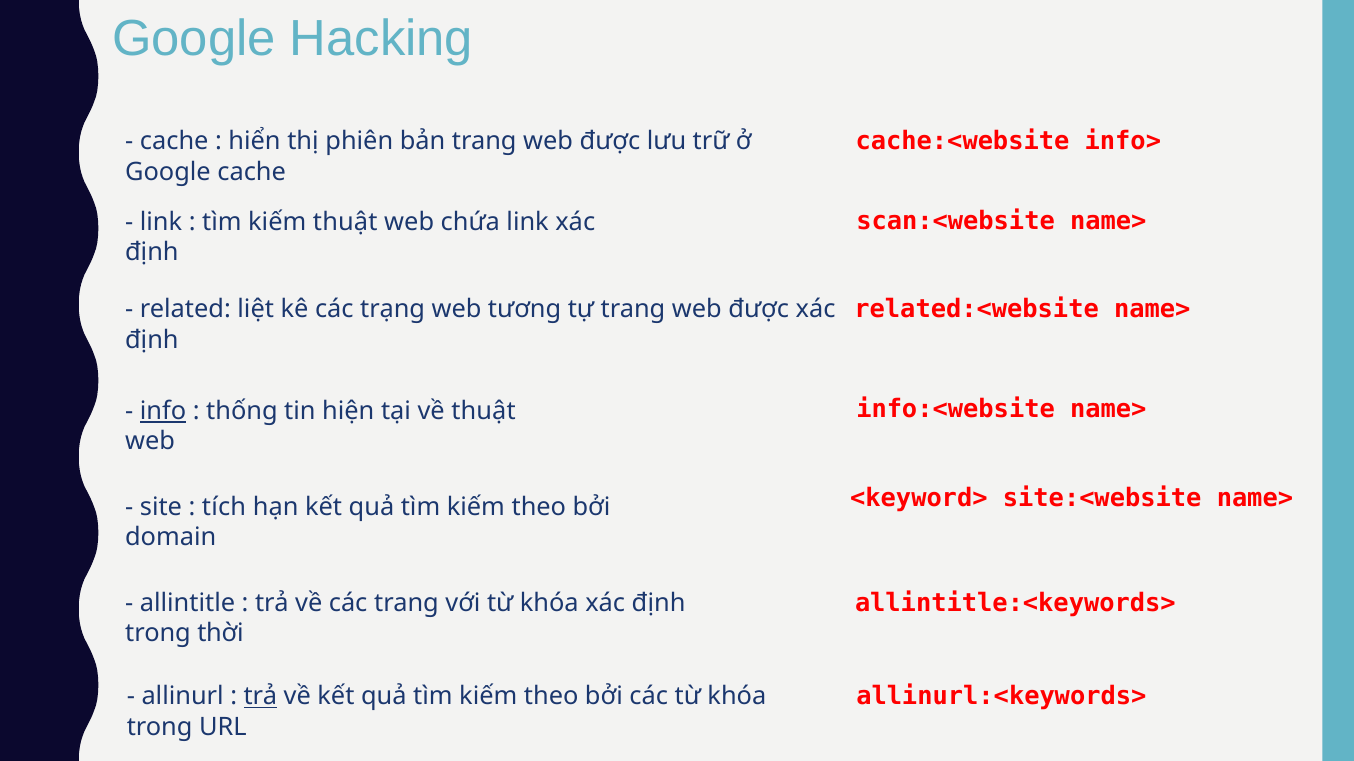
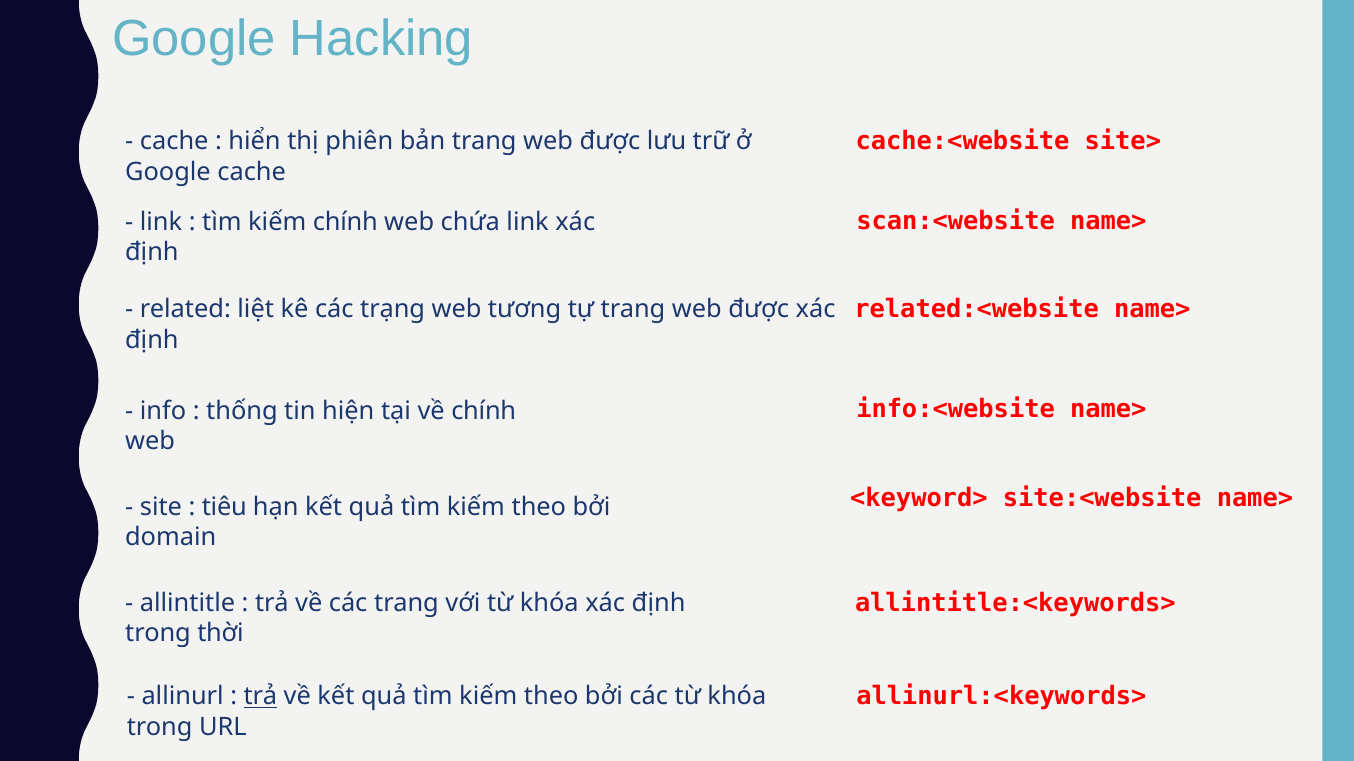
info>: info> -> site> (1123, 141)
kiếm thuật: thuật -> chính (345, 222)
info underline: present -> none (163, 411)
về thuật: thuật -> chính (484, 411)
tích: tích -> tiêu (224, 507)
